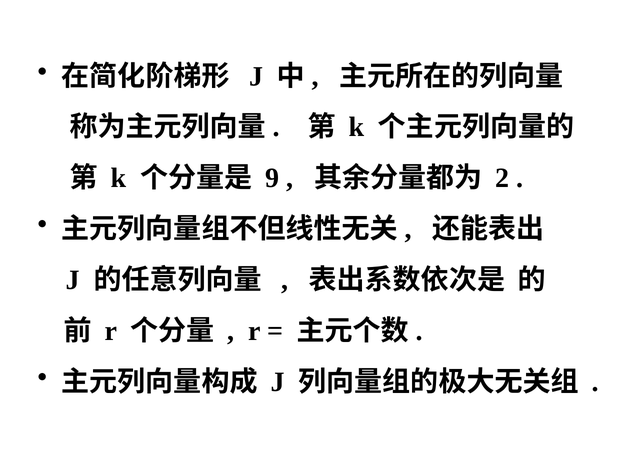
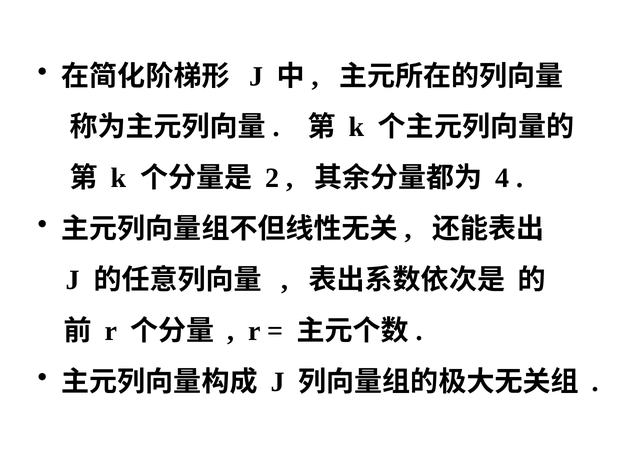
9: 9 -> 2 (272, 178)
2: 2 -> 4 (502, 178)
